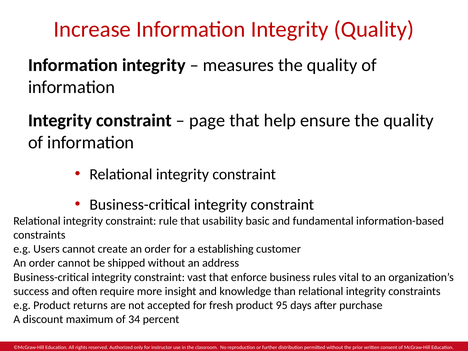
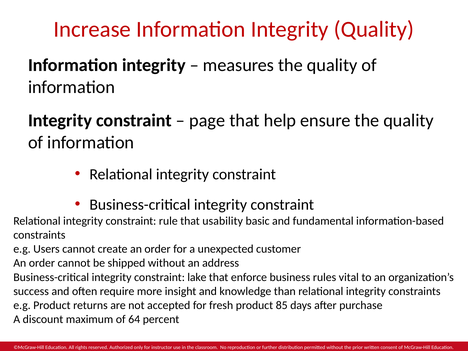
establishing: establishing -> unexpected (226, 249)
vast: vast -> lake (197, 277)
95: 95 -> 85 (282, 305)
34: 34 -> 64 (134, 319)
